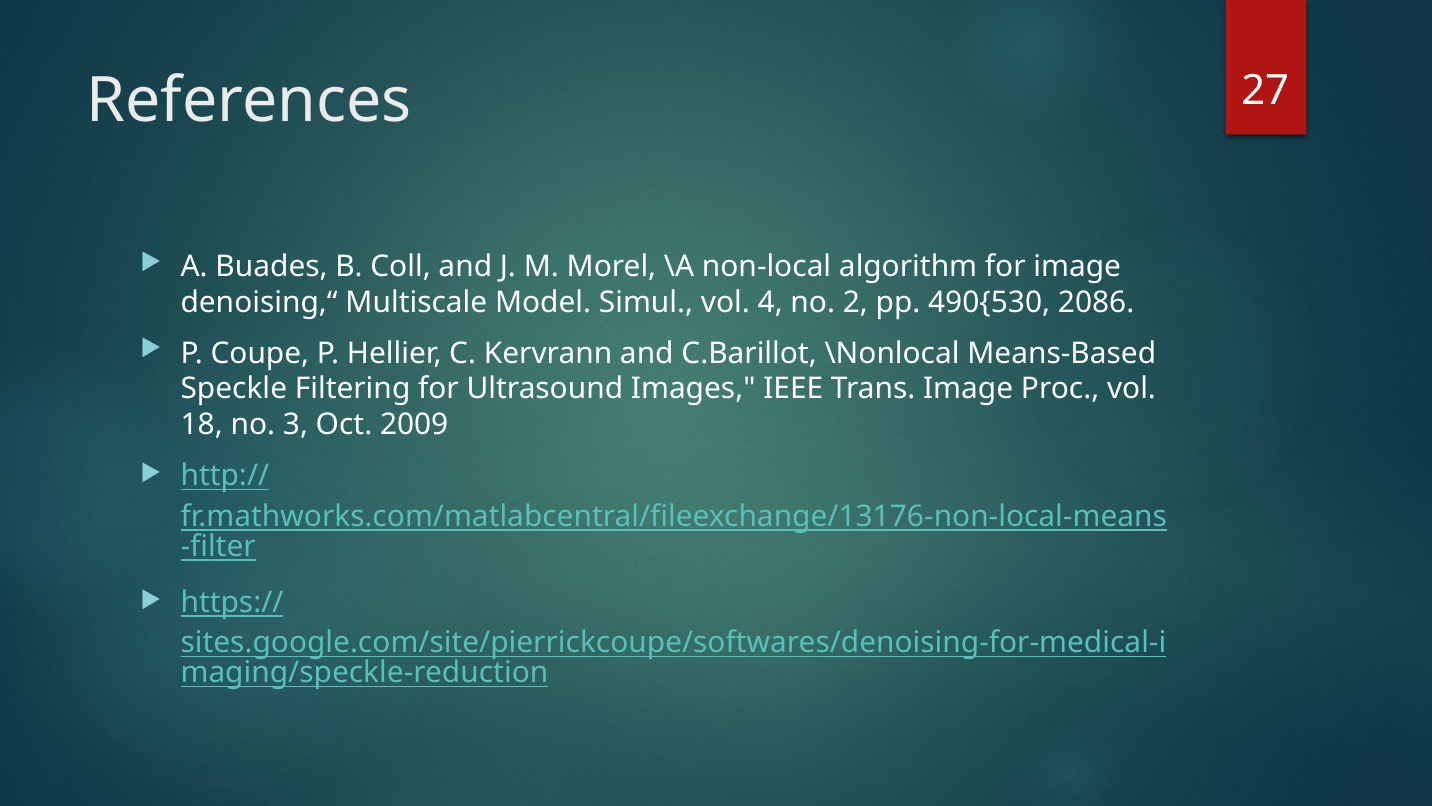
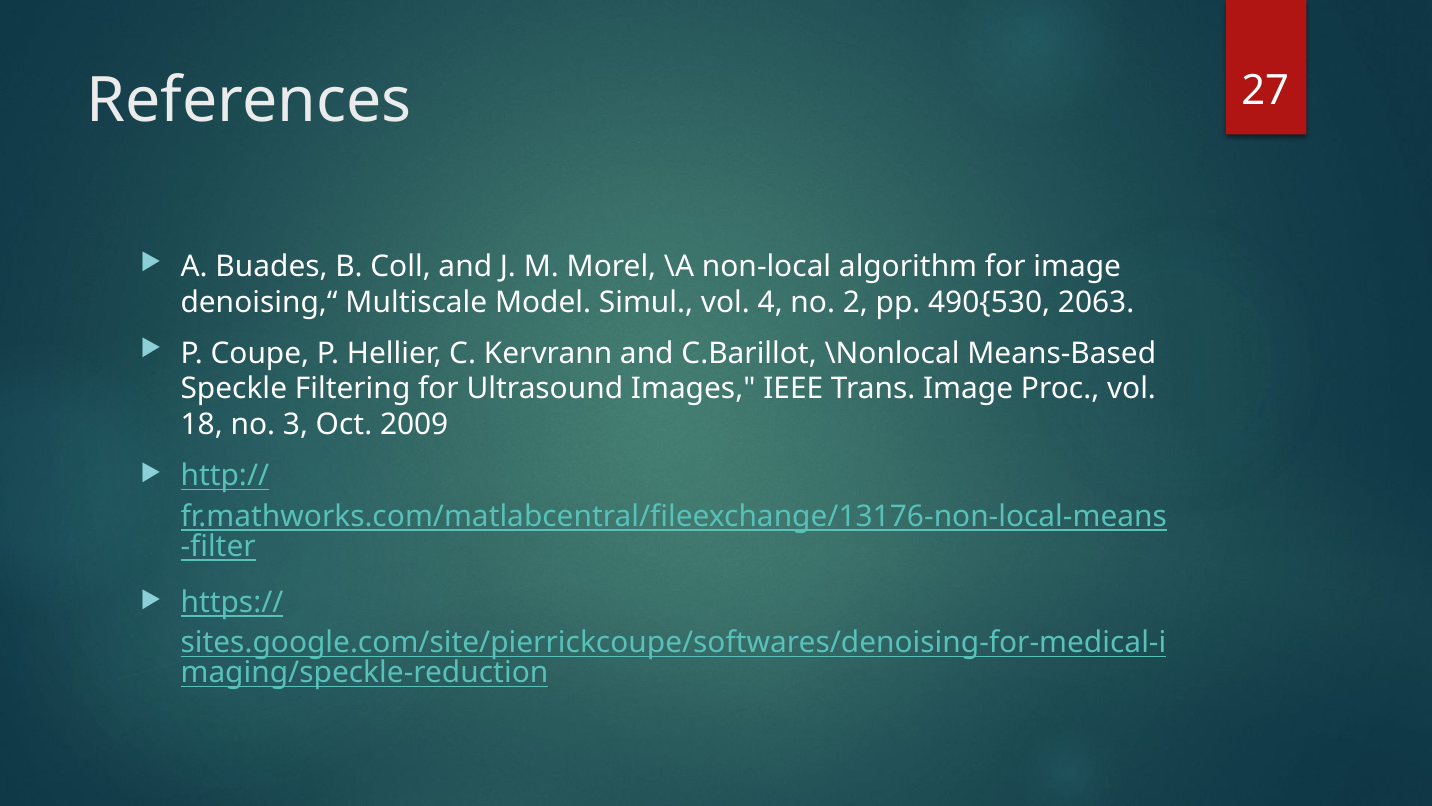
2086: 2086 -> 2063 (1096, 302)
